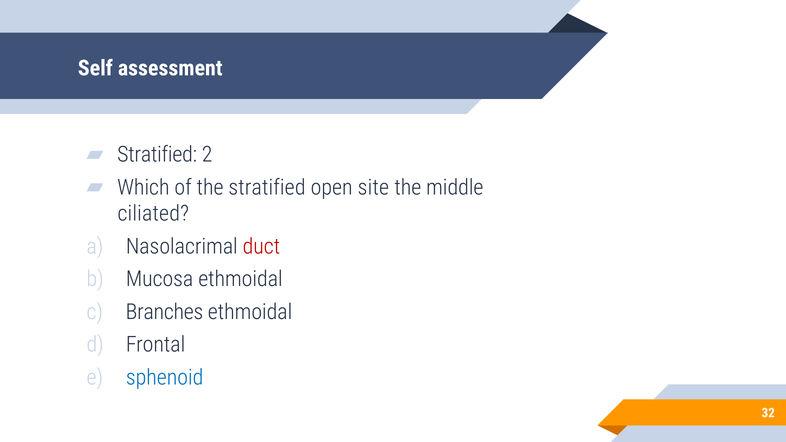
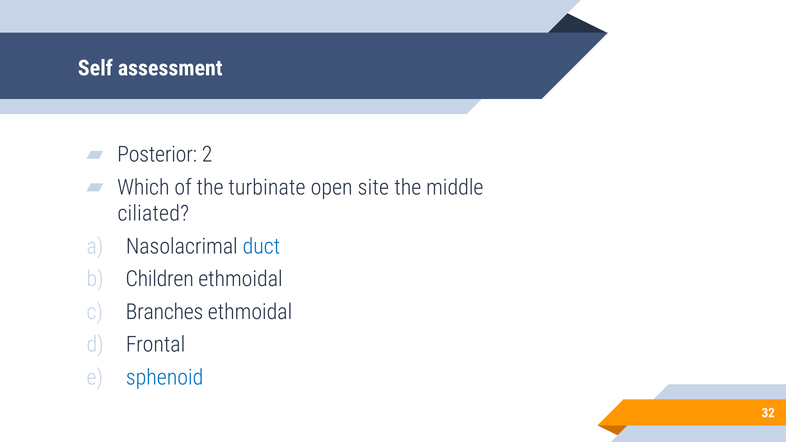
Stratified: Stratified -> Posterior (157, 155)
the stratified: stratified -> turbinate (267, 187)
duct colour: red -> blue (261, 246)
Mucosa: Mucosa -> Children (160, 279)
